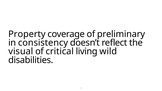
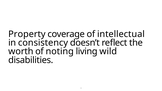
preliminary: preliminary -> intellectual (121, 34)
visual: visual -> worth (21, 51)
critical: critical -> noting (60, 51)
